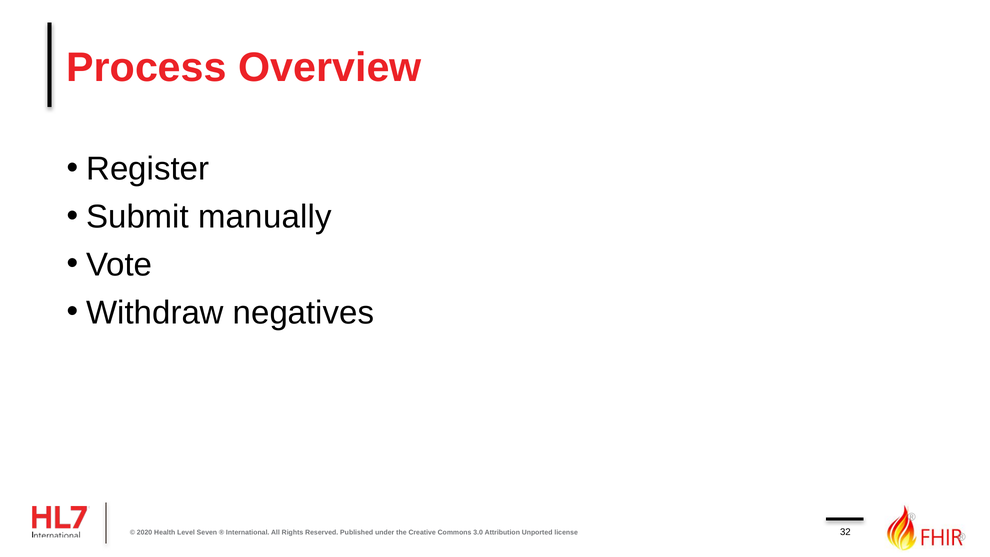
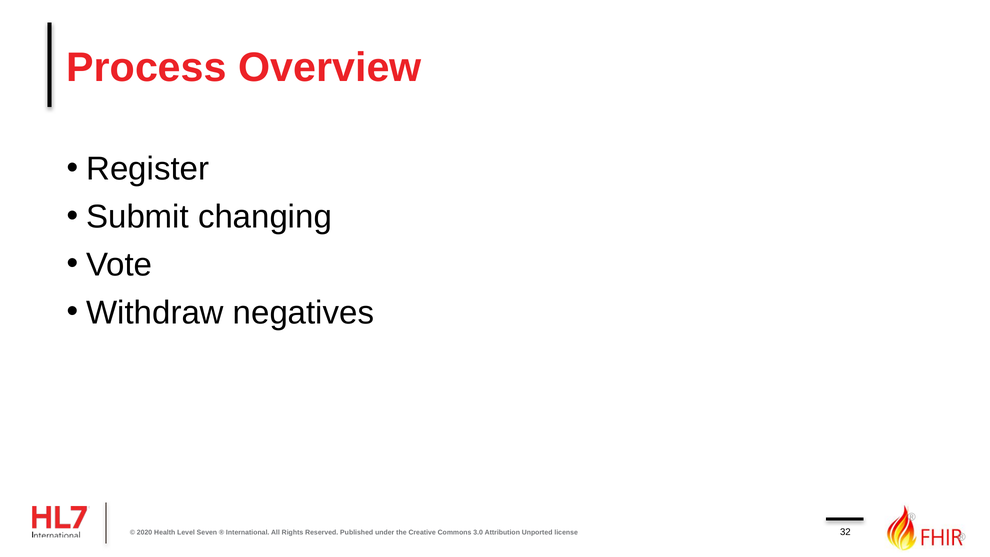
manually: manually -> changing (265, 217)
